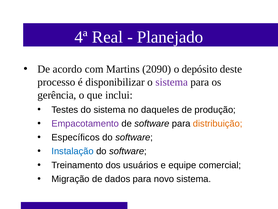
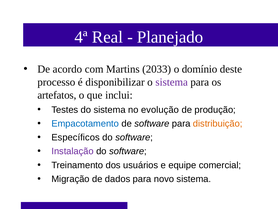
2090: 2090 -> 2033 (157, 69)
depósito: depósito -> domínio (200, 69)
gerência: gerência -> artefatos (57, 95)
daqueles: daqueles -> evolução (160, 109)
Empacotamento colour: purple -> blue (85, 123)
Instalação colour: blue -> purple (73, 151)
